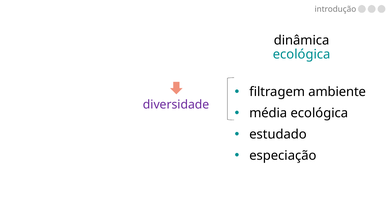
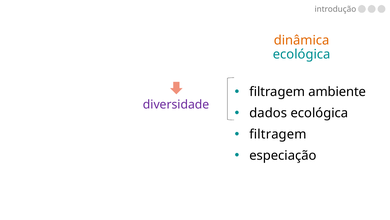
dinâmica colour: black -> orange (302, 40)
média: média -> dados (268, 113)
estudado: estudado -> filtragem (278, 134)
